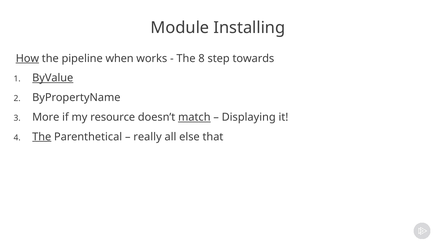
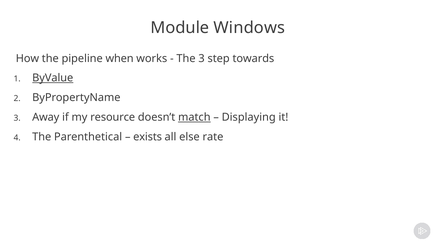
Installing: Installing -> Windows (249, 28)
How underline: present -> none (27, 58)
The 8: 8 -> 3 (202, 58)
More: More -> Away (46, 117)
The underline: present -> none (42, 137)
really: really -> exists (148, 137)
that: that -> rate (213, 137)
